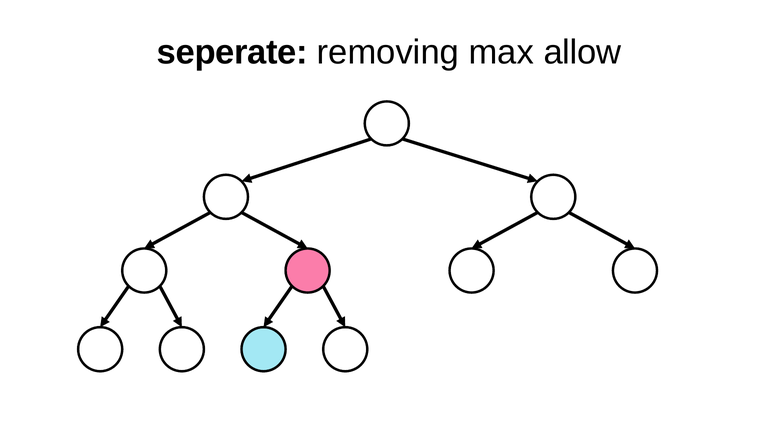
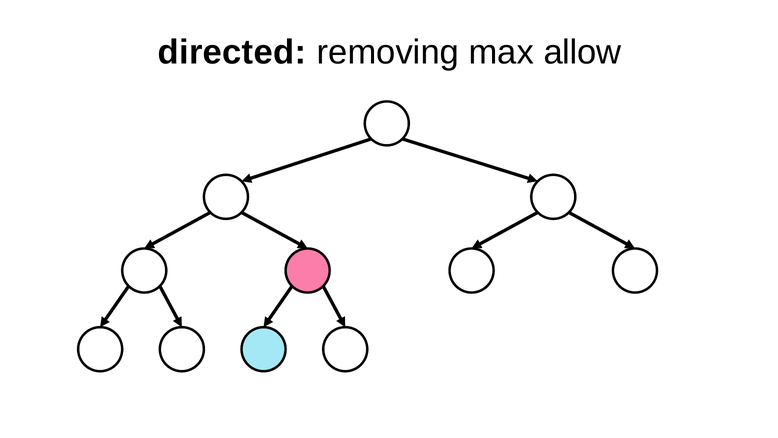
seperate: seperate -> directed (232, 52)
